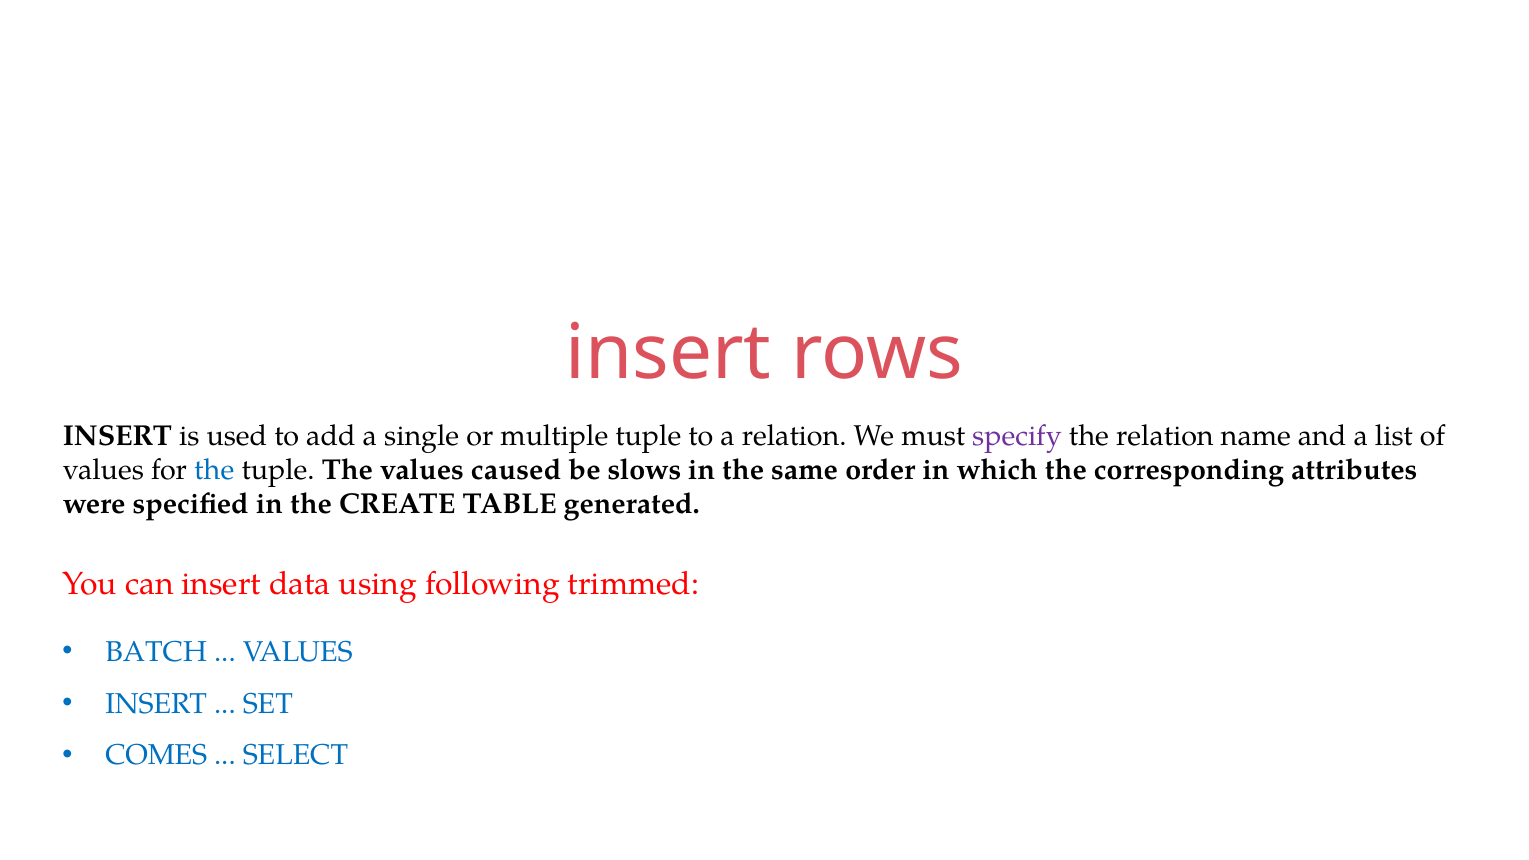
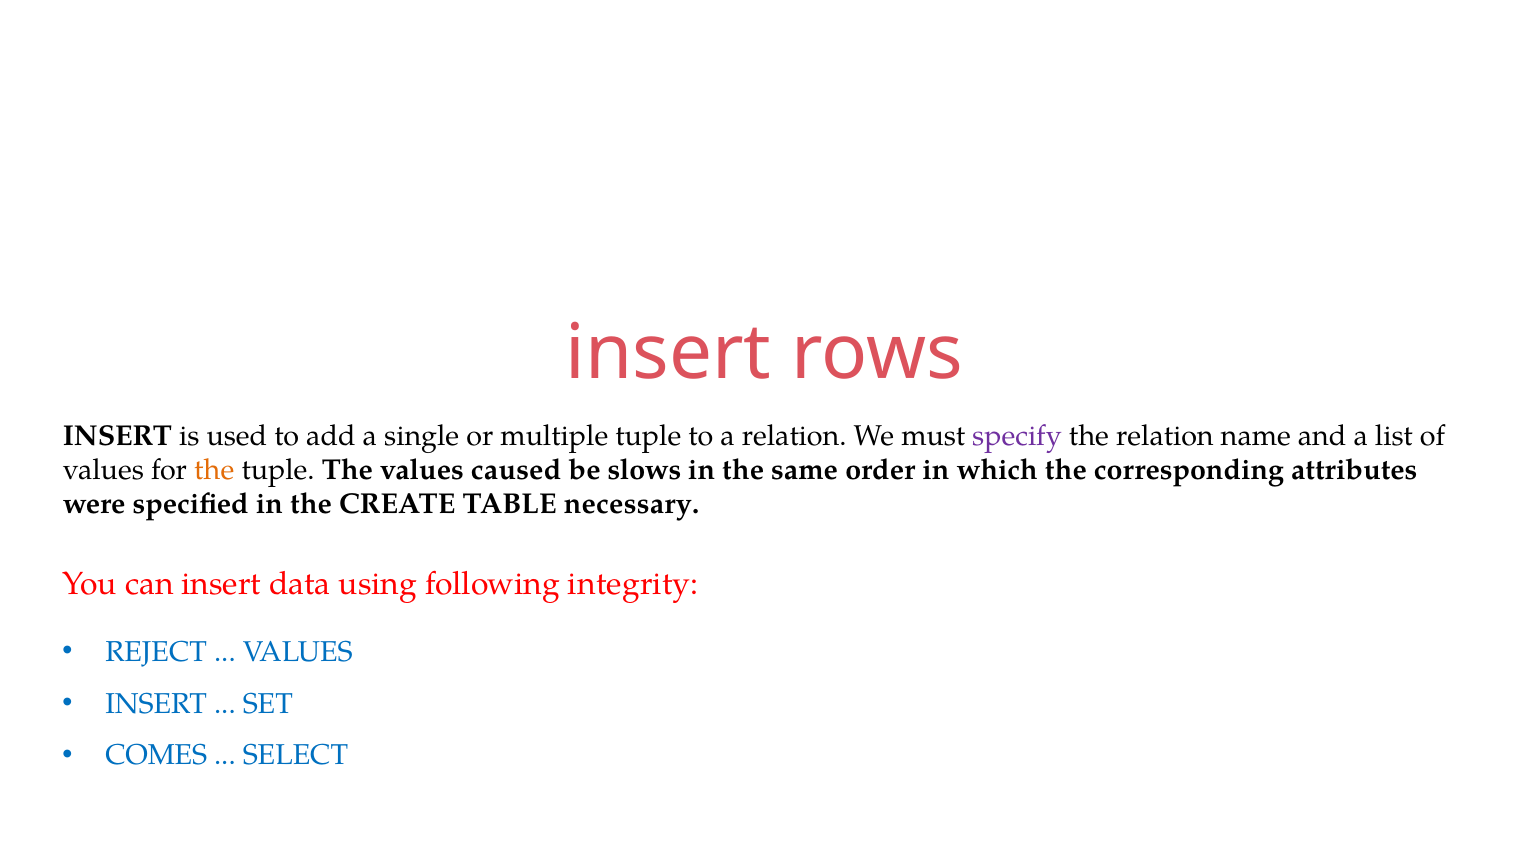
the colour: blue -> orange (214, 470)
generated: generated -> necessary (632, 505)
trimmed: trimmed -> integrity (633, 584)
BATCH: BATCH -> REJECT (156, 652)
